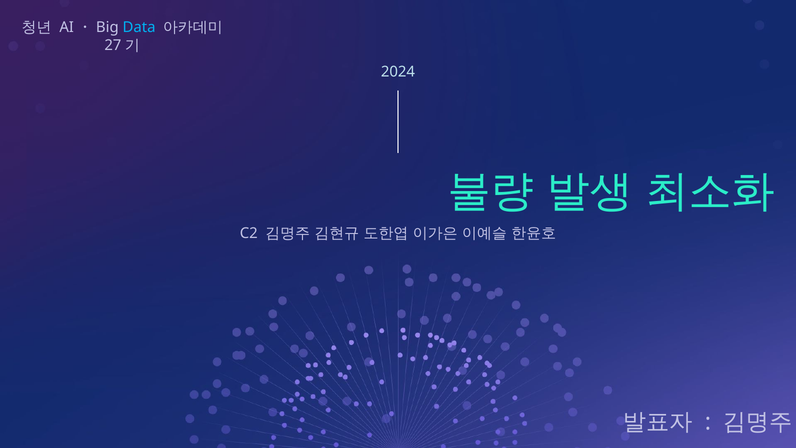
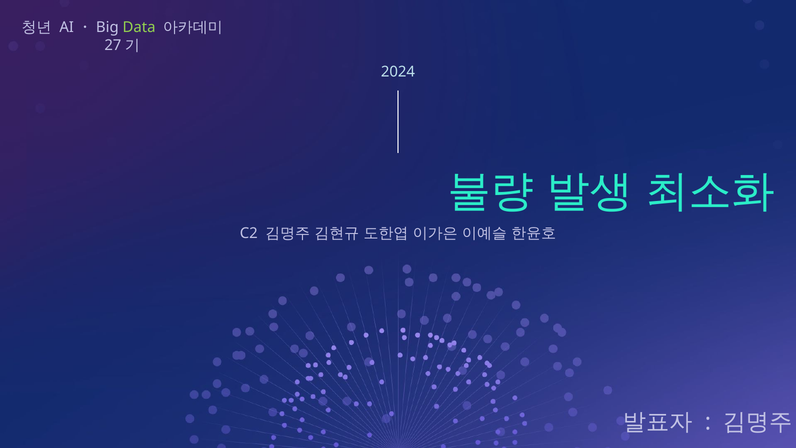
Data colour: light blue -> light green (139, 27)
